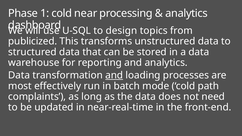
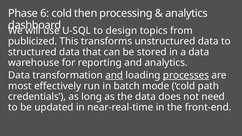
1: 1 -> 6 (45, 13)
near: near -> then (86, 13)
processes underline: none -> present (186, 75)
complaints: complaints -> credentials (37, 97)
